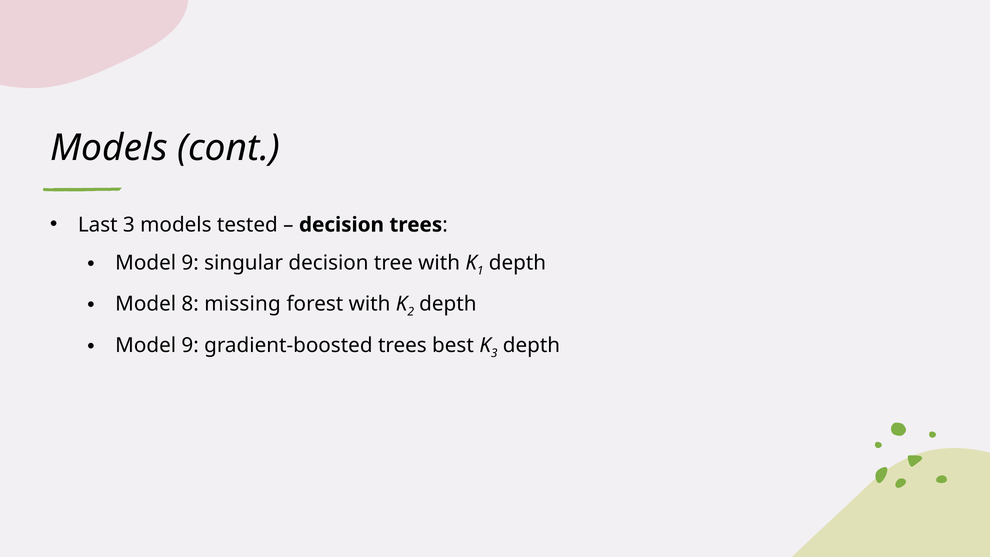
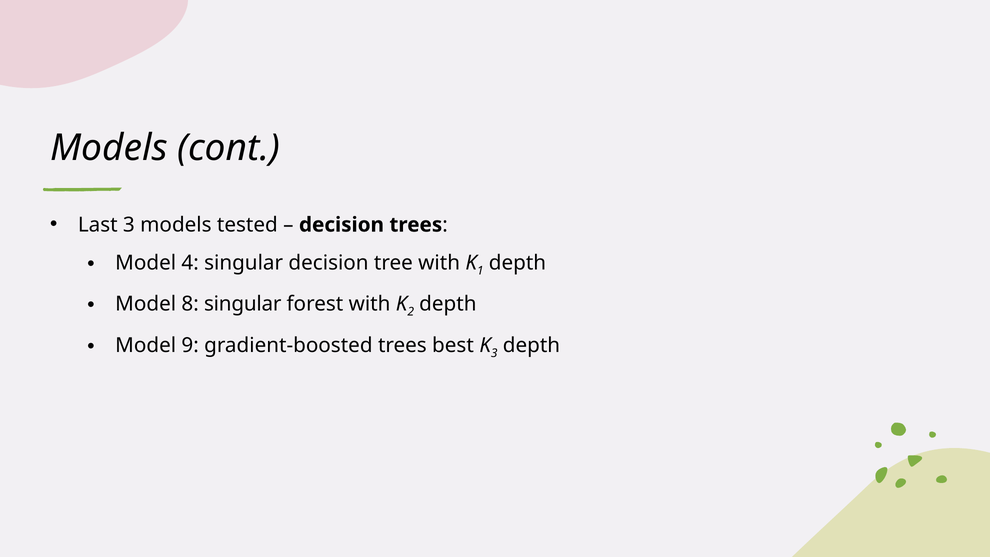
9: 9 -> 4 (190, 263)
8 missing: missing -> singular (243, 304)
